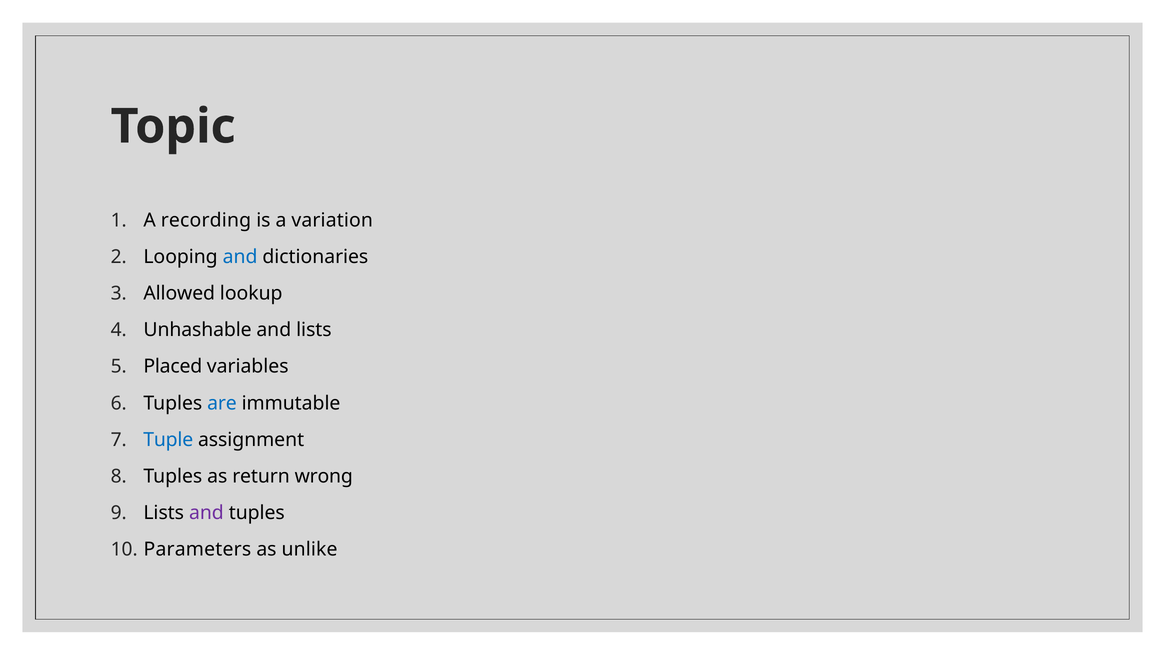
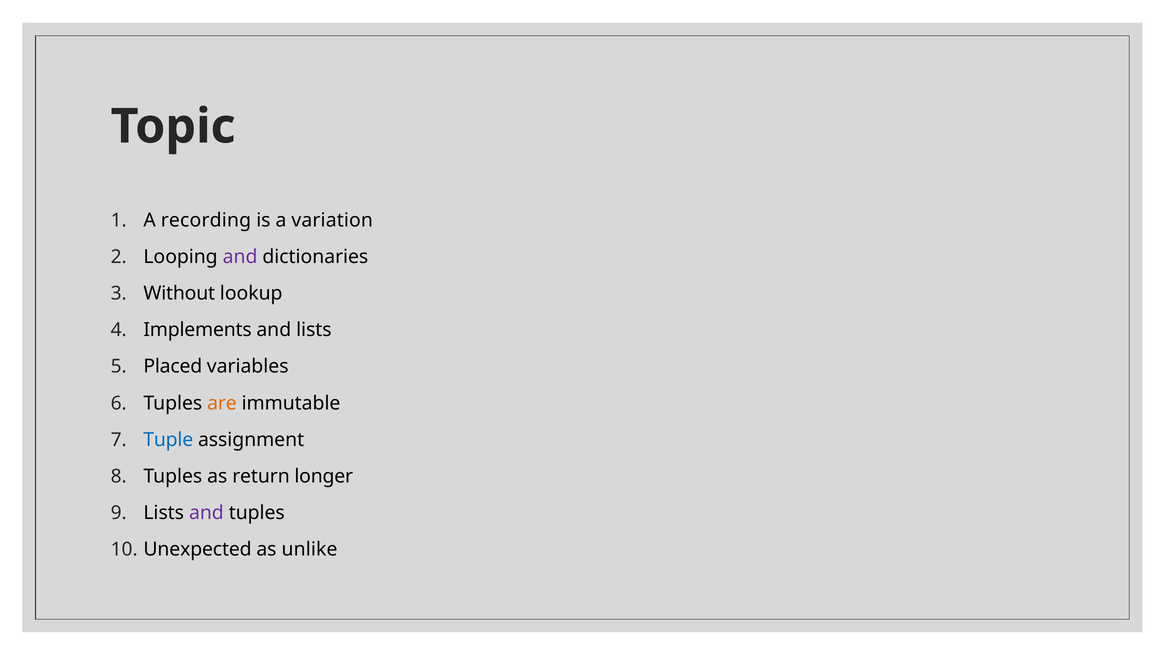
and colour: blue -> purple (240, 257)
Allowed: Allowed -> Without (179, 294)
Unhashable: Unhashable -> Implements (198, 330)
are colour: blue -> orange (222, 403)
wrong: wrong -> longer (324, 476)
Parameters: Parameters -> Unexpected (198, 549)
